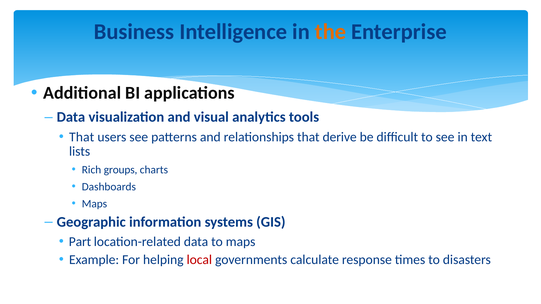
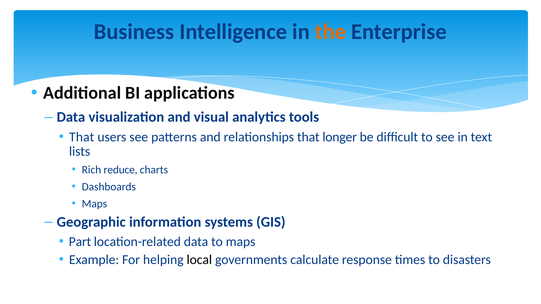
derive: derive -> longer (340, 137)
groups: groups -> reduce (121, 170)
local colour: red -> black (199, 260)
